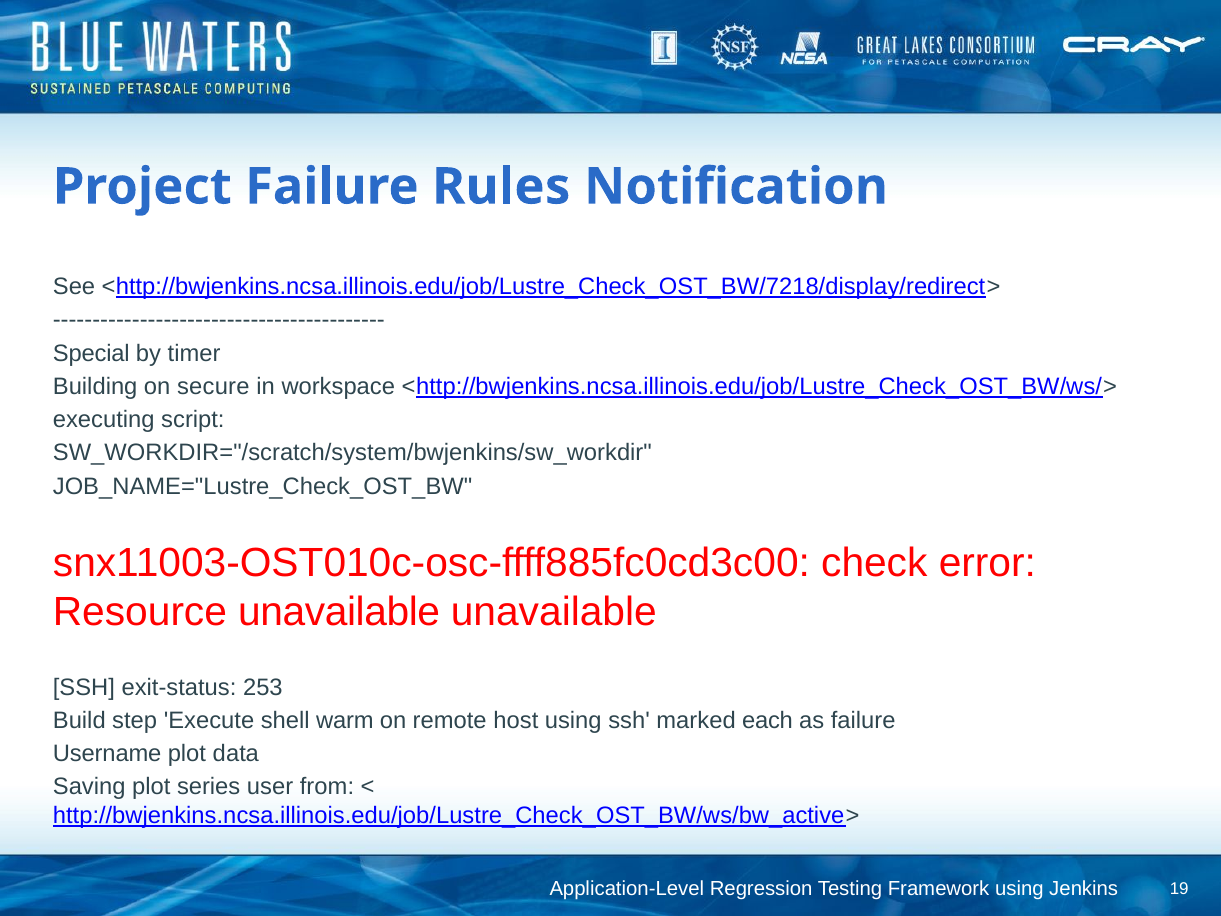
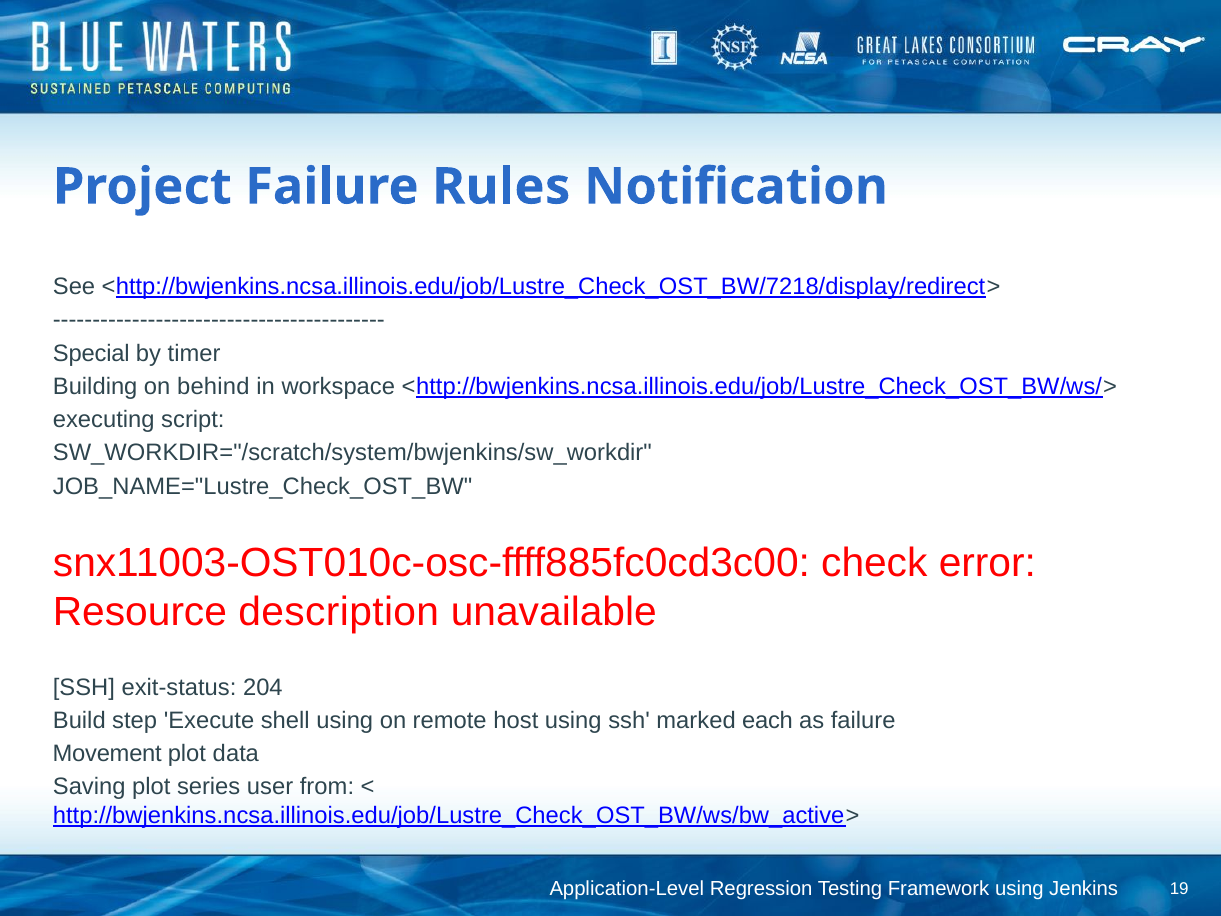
secure: secure -> behind (213, 386)
Resource unavailable: unavailable -> description (339, 611)
253: 253 -> 204 (263, 687)
shell warm: warm -> using (345, 720)
Username: Username -> Movement (107, 754)
